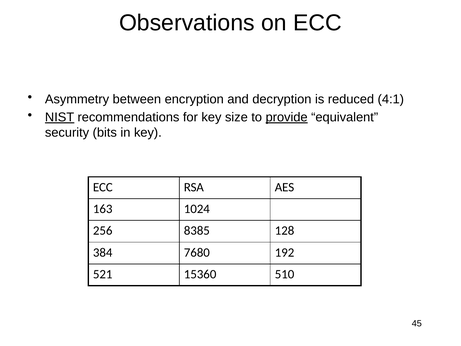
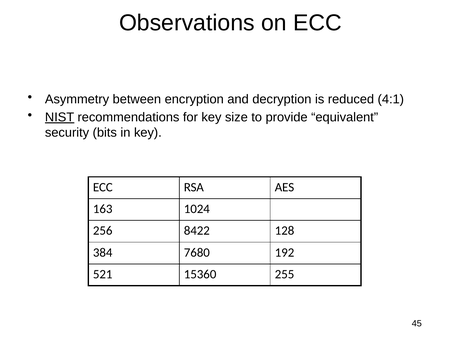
provide underline: present -> none (287, 117)
8385: 8385 -> 8422 (197, 231)
510: 510 -> 255 (285, 274)
